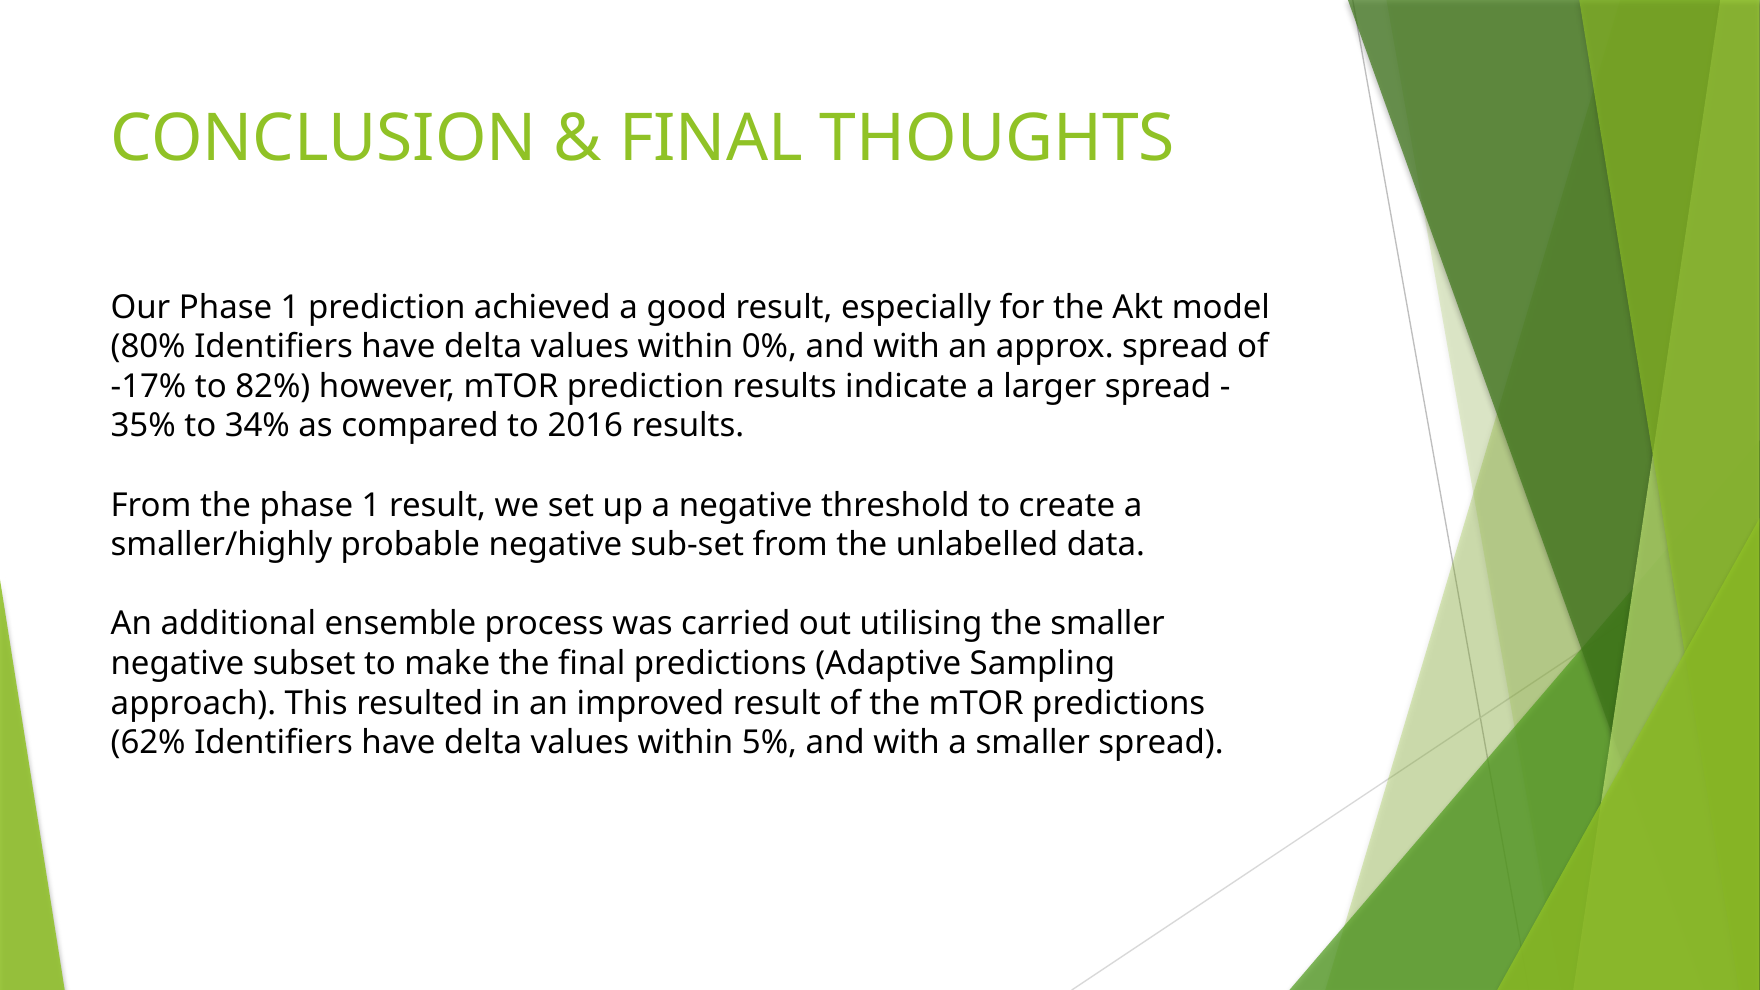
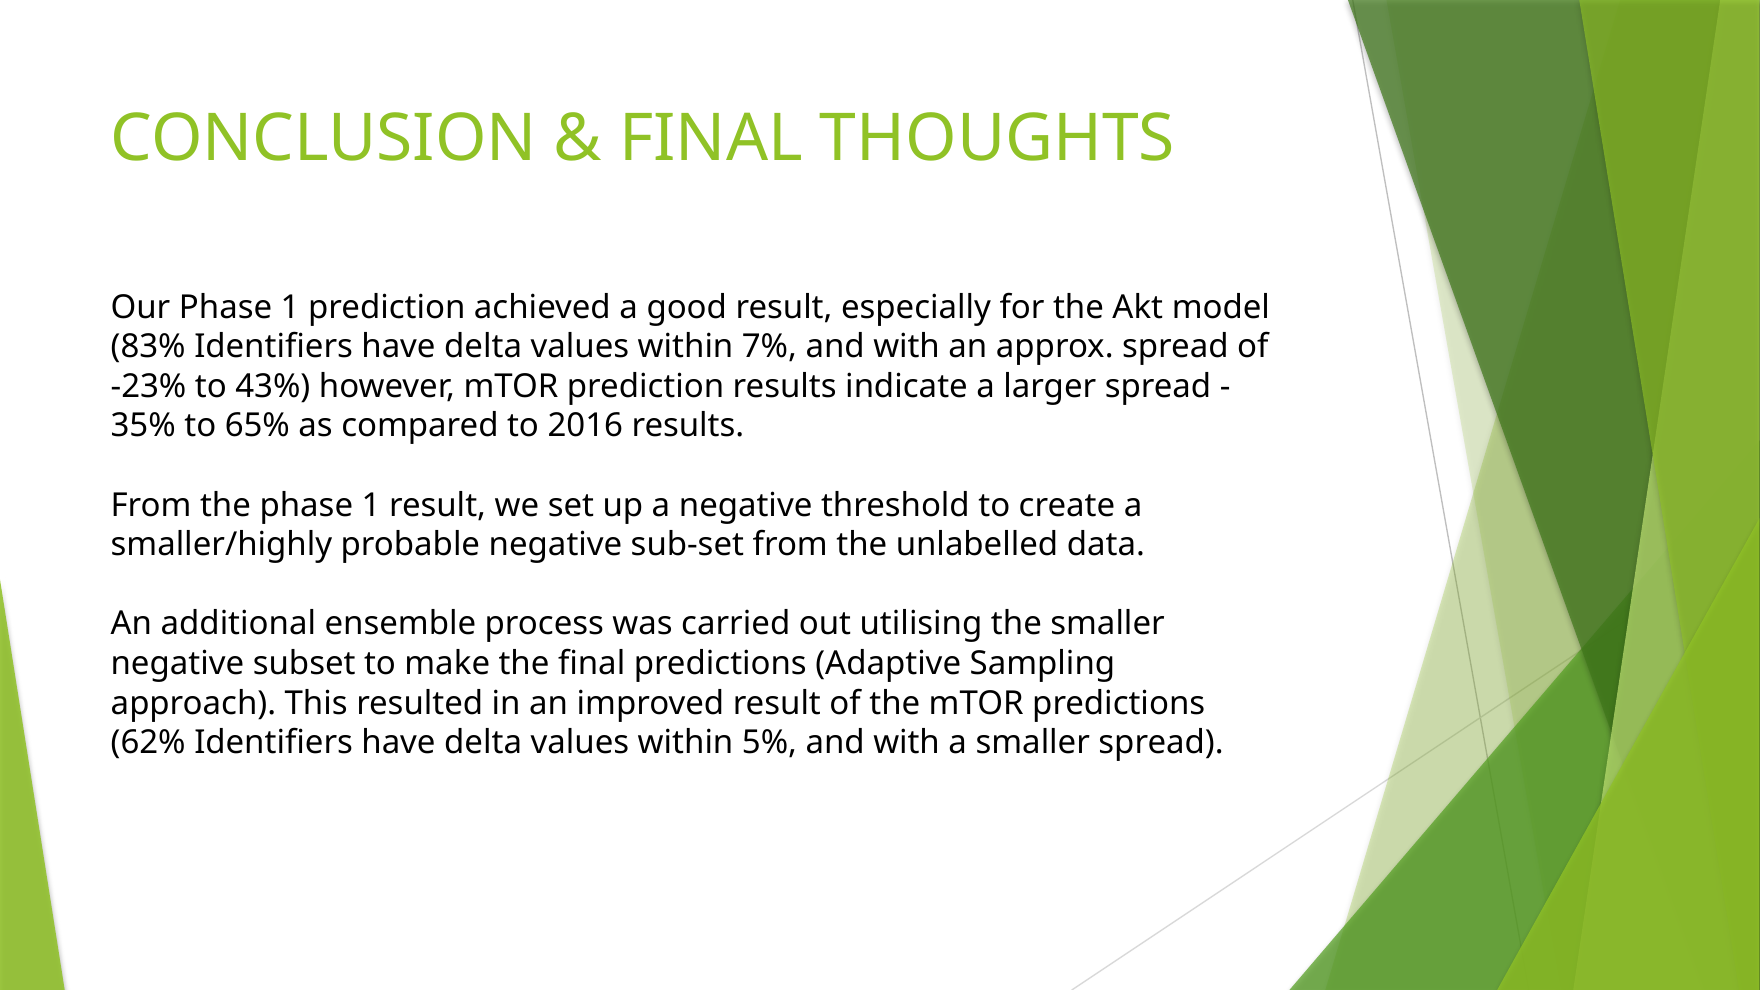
80%: 80% -> 83% (148, 347)
0%: 0% -> 7% (769, 347)
-17%: -17% -> -23% (149, 386)
82%: 82% -> 43% (273, 386)
34%: 34% -> 65% (257, 426)
